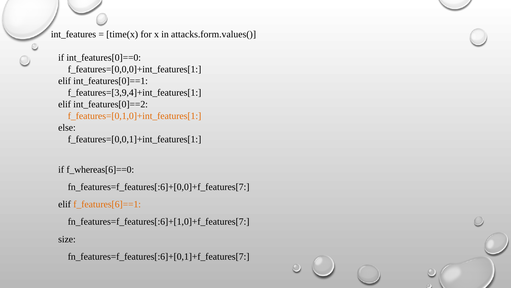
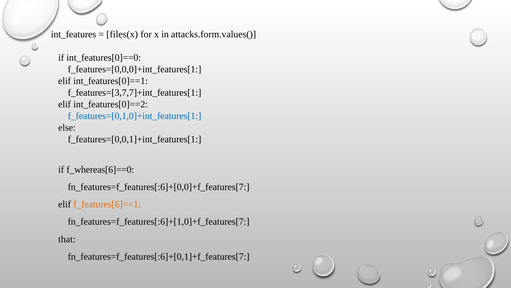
time(x: time(x -> files(x (122, 34)
f_features=[3,9,4]+int_features[1: f_features=[3,9,4]+int_features[1 -> f_features=[3,7,7]+int_features[1 (135, 92)
f_features=[0,1,0]+int_features[1 colour: orange -> blue (135, 116)
size: size -> that (67, 239)
